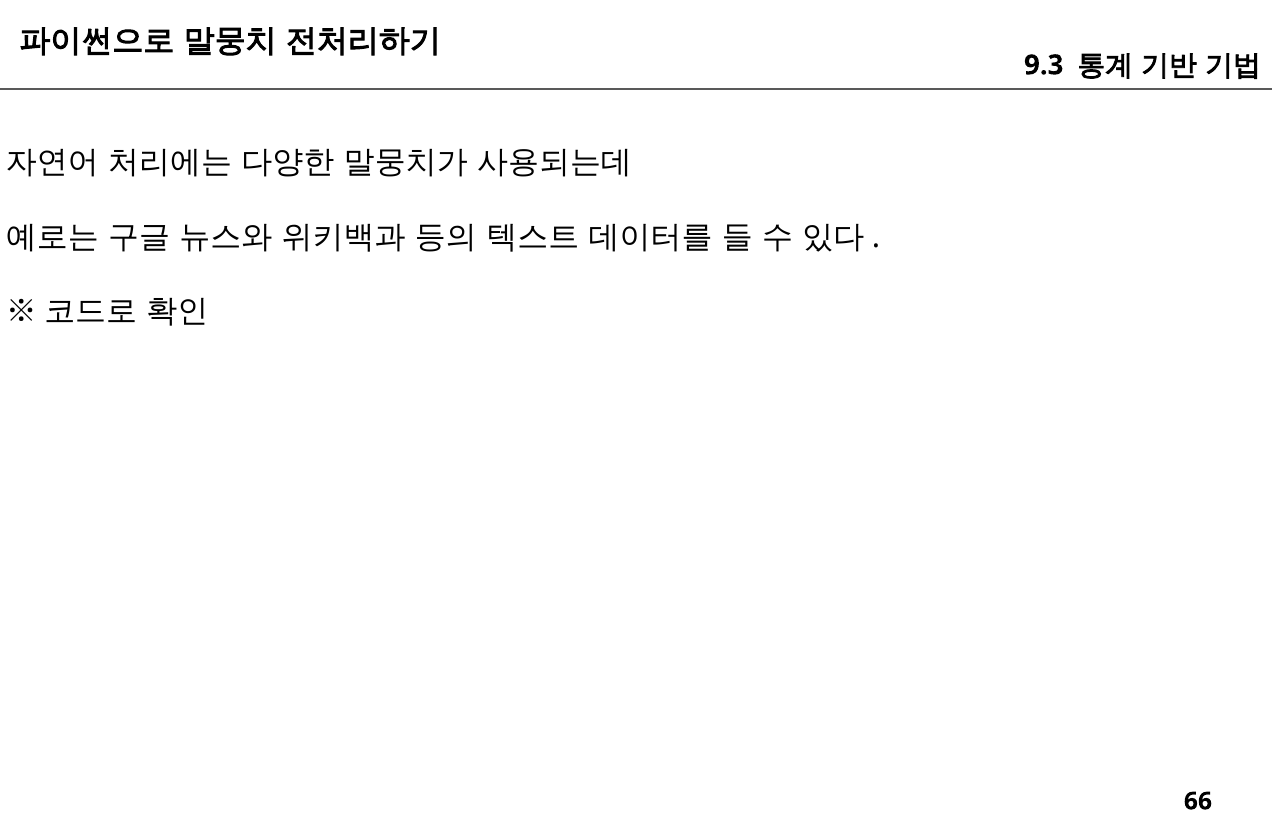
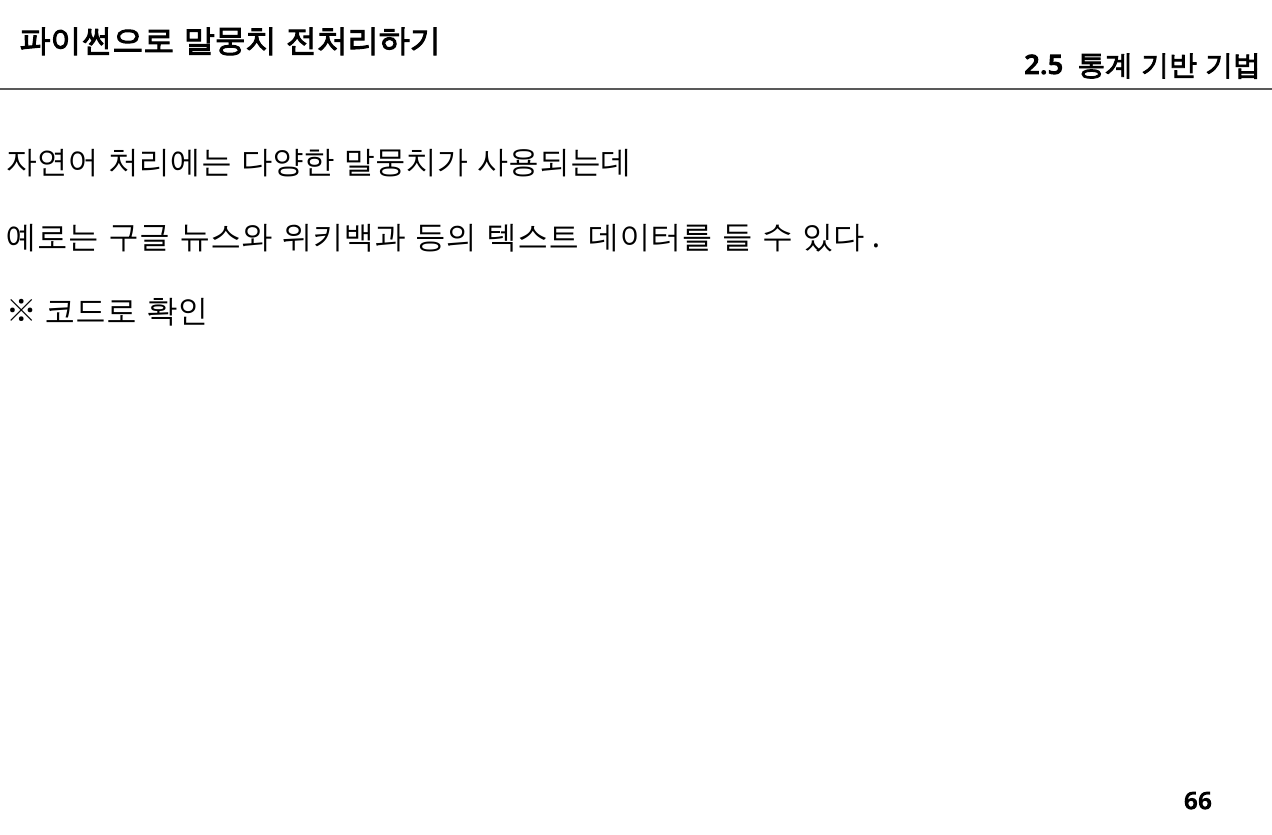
9.3: 9.3 -> 2.5 (1044, 65)
